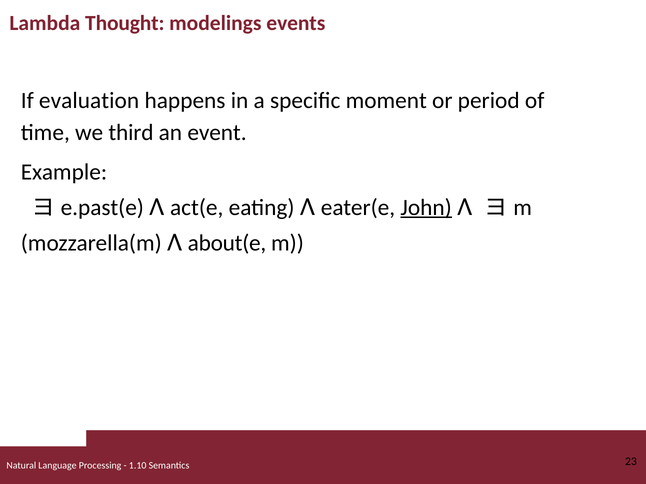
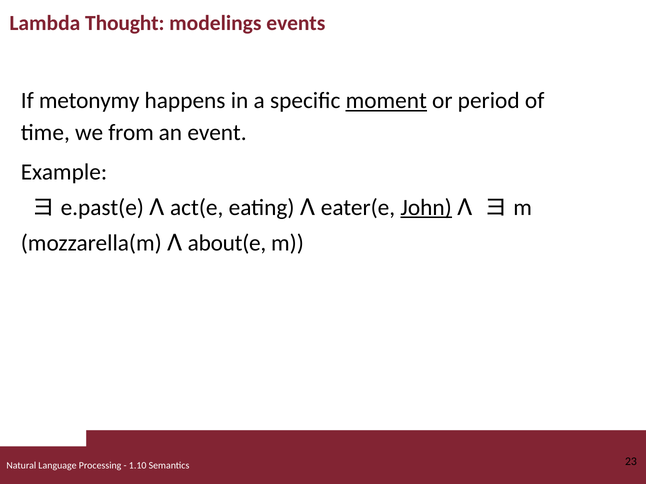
evaluation: evaluation -> metonymy (89, 101)
moment underline: none -> present (386, 101)
third: third -> from (131, 133)
